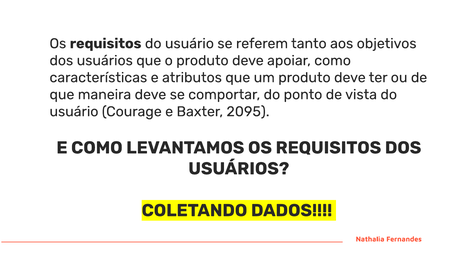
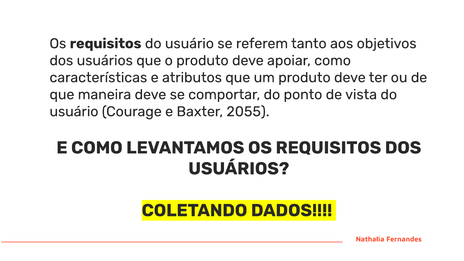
2095: 2095 -> 2055 (248, 112)
